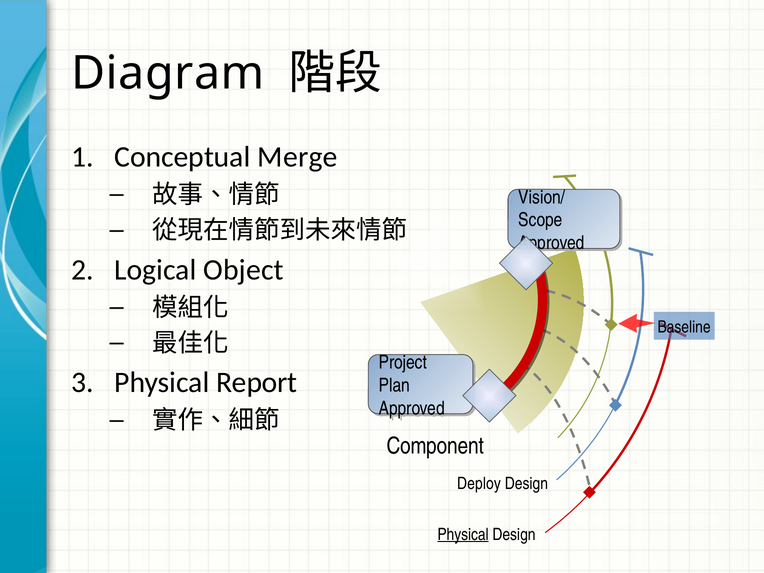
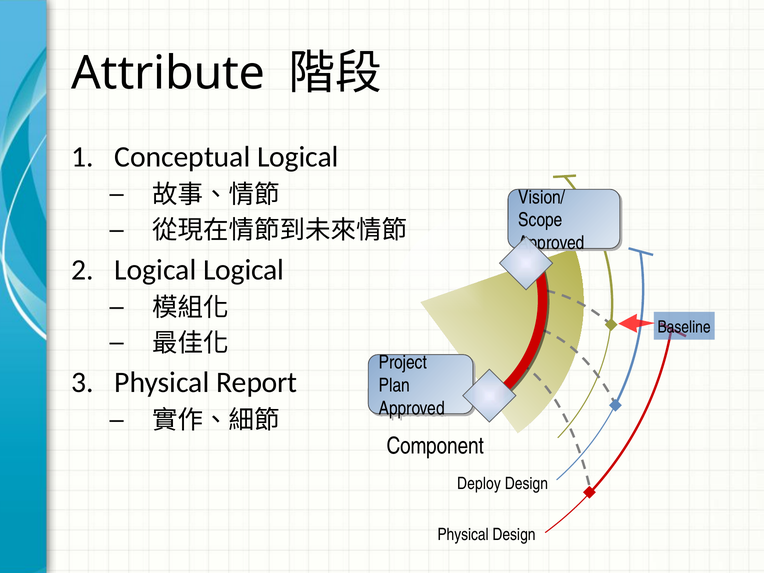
Diagram: Diagram -> Attribute (168, 74)
Conceptual Merge: Merge -> Logical (298, 157)
Logical Object: Object -> Logical (244, 270)
Physical underline: present -> none (463, 534)
